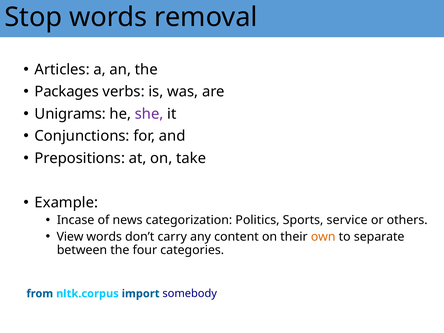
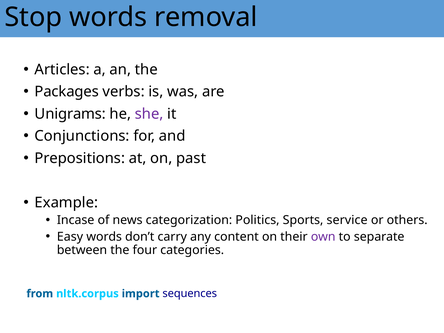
take: take -> past (191, 158)
View: View -> Easy (70, 237)
own colour: orange -> purple (323, 237)
somebody: somebody -> sequences (190, 294)
